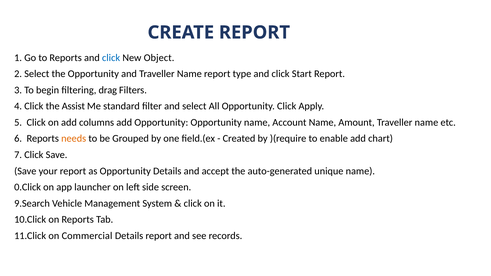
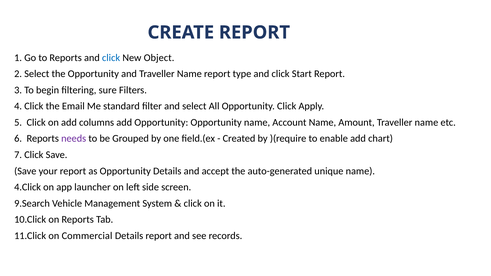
drag: drag -> sure (108, 90)
Assist: Assist -> Email (73, 106)
needs colour: orange -> purple (74, 139)
0.Click: 0.Click -> 4.Click (28, 187)
